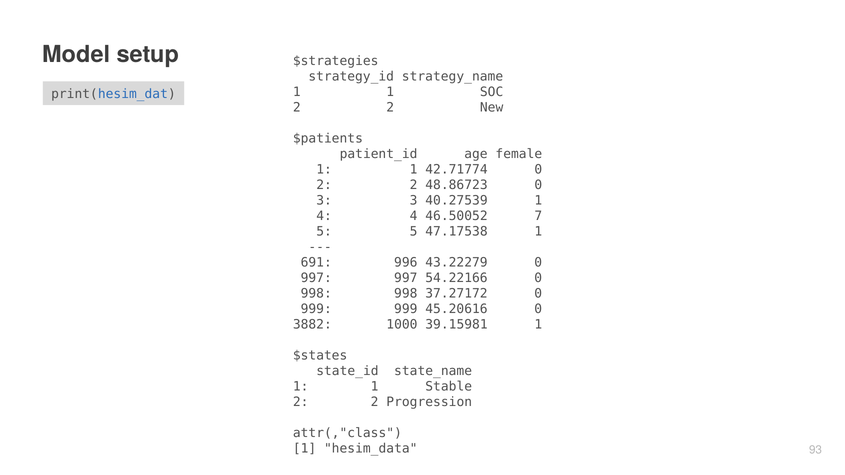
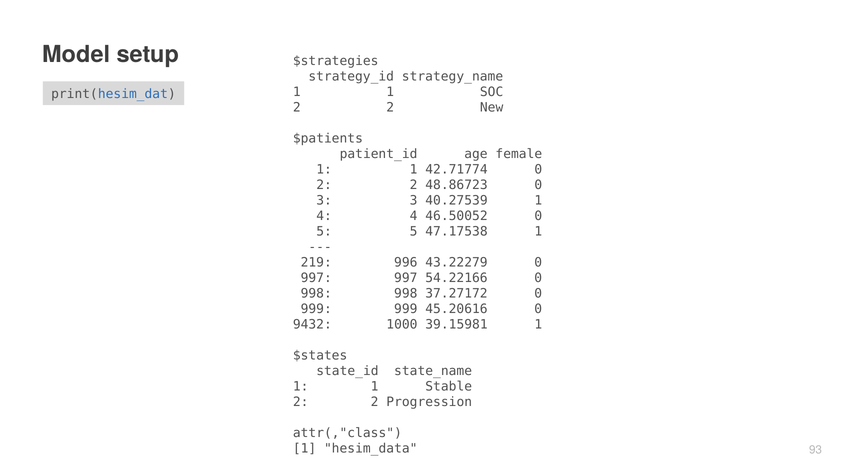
46.50052 7: 7 -> 0 (538, 216)
691: 691 -> 219 (316, 263)
3882: 3882 -> 9432 (312, 325)
